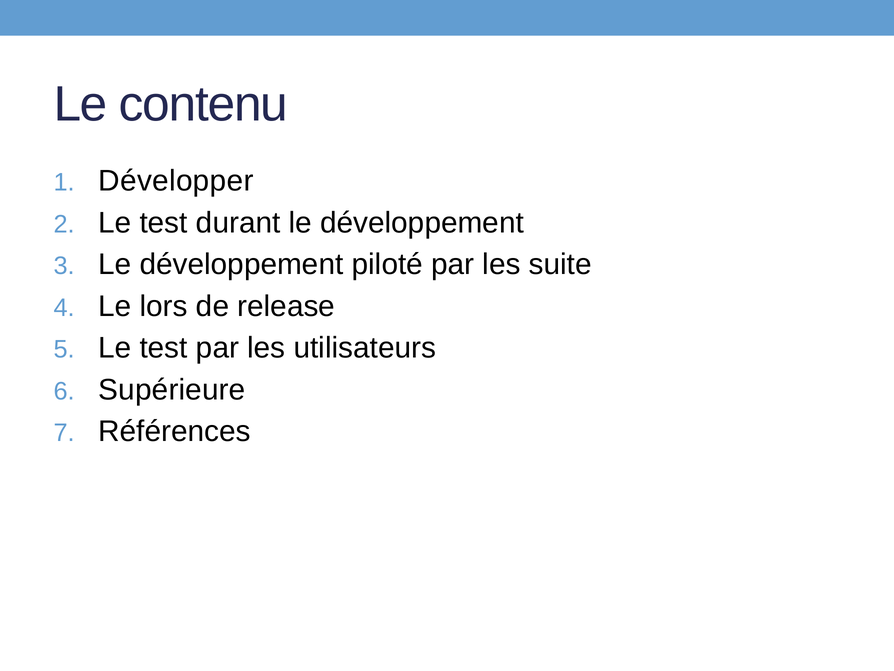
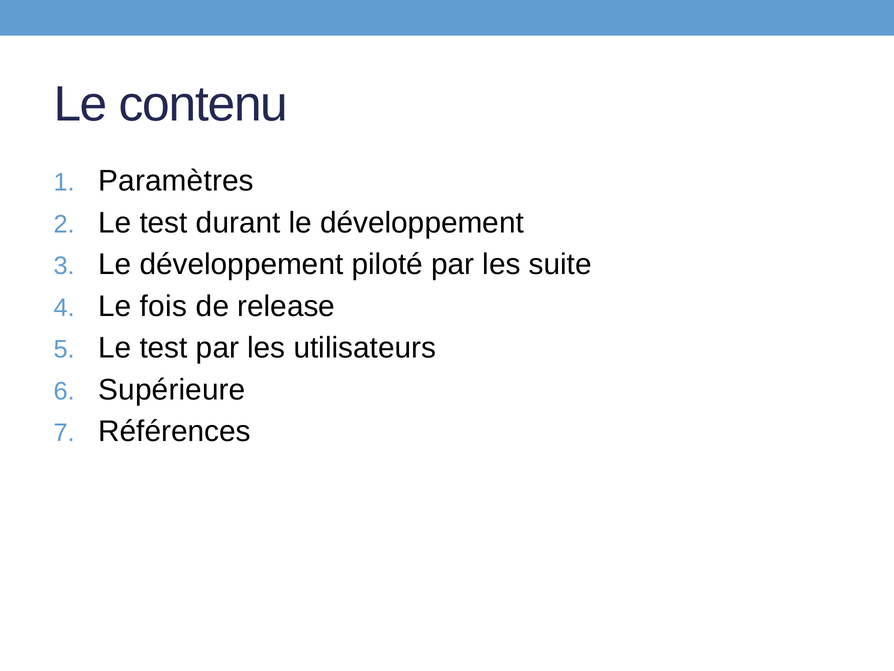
Développer: Développer -> Paramètres (176, 181)
lors: lors -> fois (164, 306)
